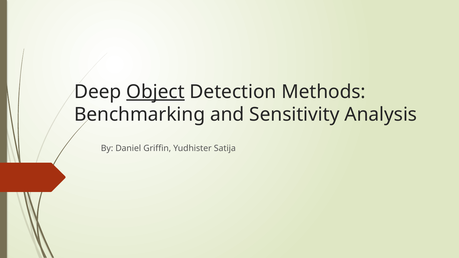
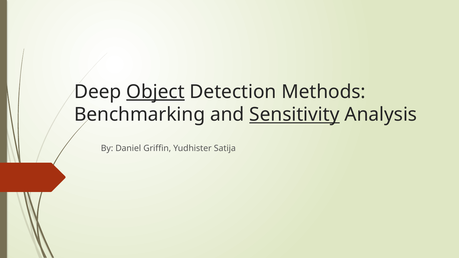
Sensitivity underline: none -> present (294, 115)
